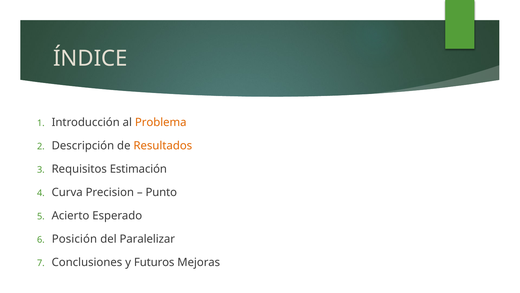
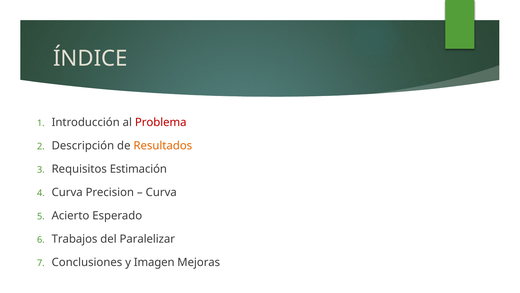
Problema colour: orange -> red (161, 122)
Punto: Punto -> Curva (161, 192)
Posición: Posición -> Trabajos (75, 239)
Futuros: Futuros -> Imagen (154, 262)
